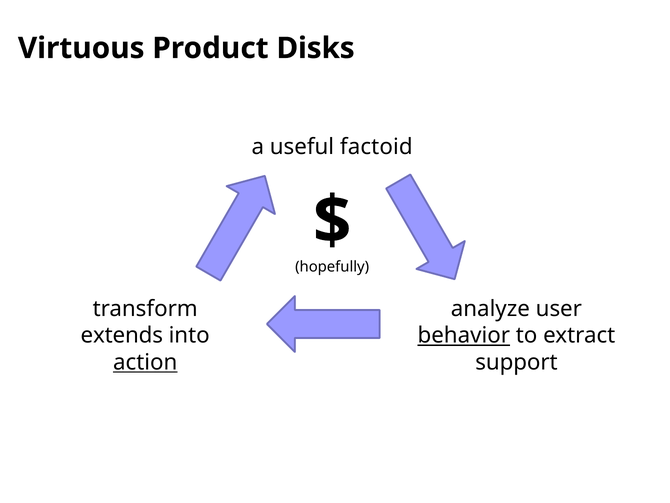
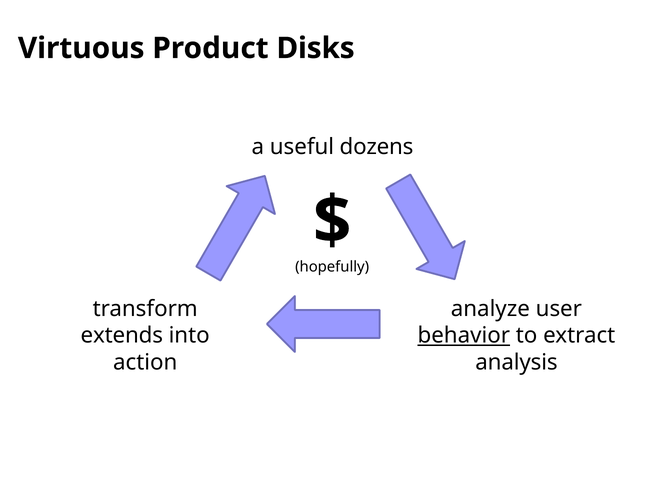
factoid: factoid -> dozens (376, 146)
action underline: present -> none (145, 362)
support: support -> analysis (516, 362)
